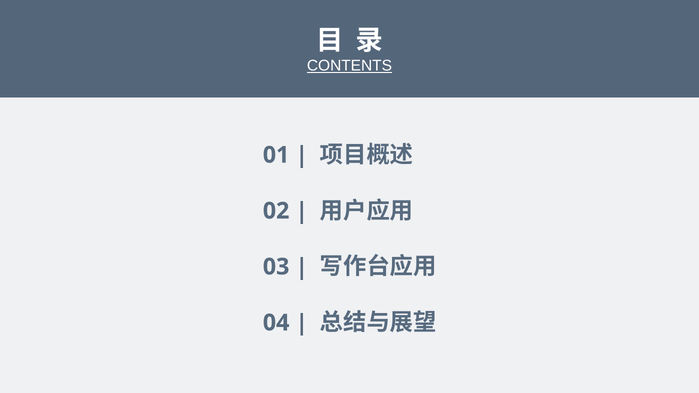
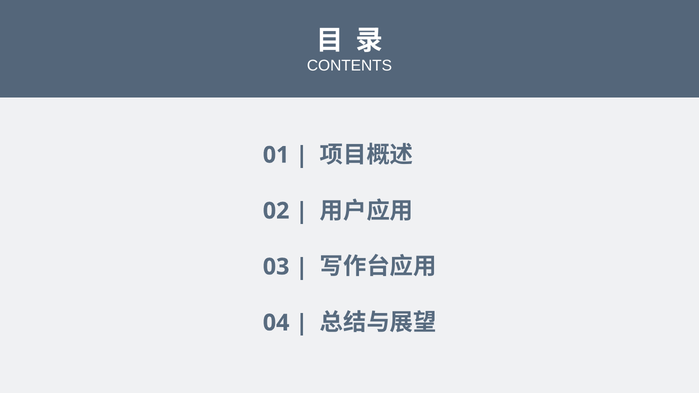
CONTENTS underline: present -> none (349, 66)
